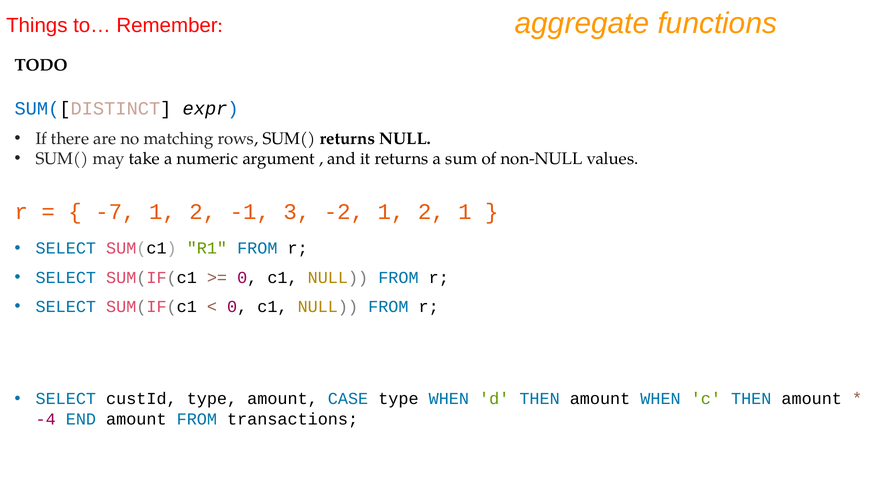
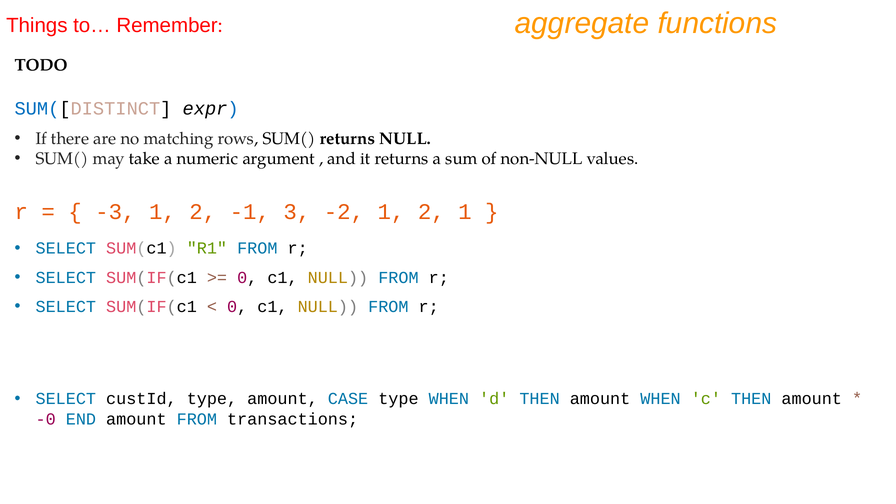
-7: -7 -> -3 (115, 212)
-4: -4 -> -0 (46, 419)
